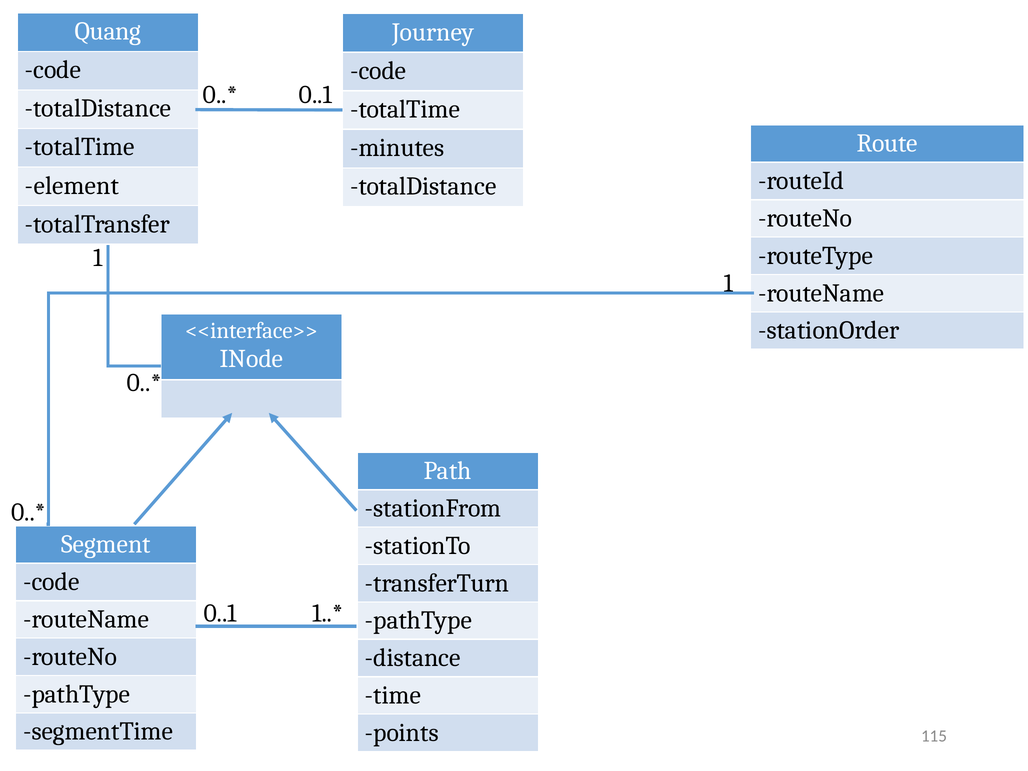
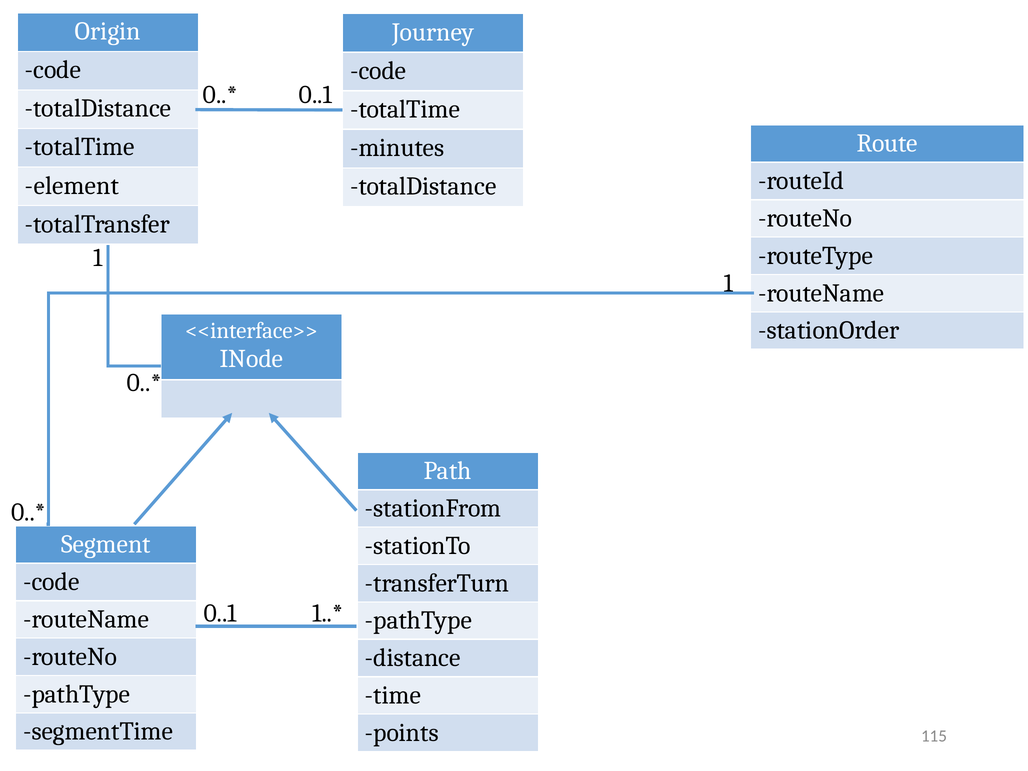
Quang: Quang -> Origin (108, 31)
